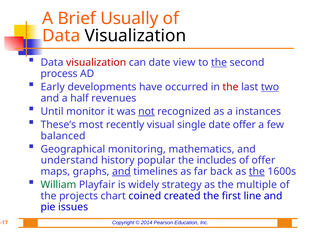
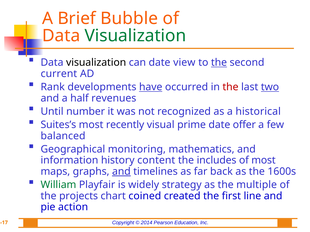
Usually: Usually -> Bubble (129, 19)
Visualization colour: black -> green (135, 36)
visualization colour: red -> black (96, 63)
process: process -> current (59, 74)
Early: Early -> Rank (53, 87)
have underline: none -> present (151, 87)
monitor: monitor -> number (86, 112)
not underline: present -> none (146, 112)
instances: instances -> historical (258, 112)
These’s: These’s -> Suites’s (58, 125)
single: single -> prime (192, 125)
understand: understand -> information (69, 161)
popular: popular -> content (156, 161)
of offer: offer -> most (263, 161)
the underline: present -> none (257, 172)
issues: issues -> action (73, 207)
